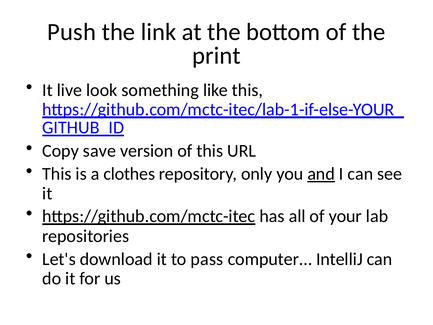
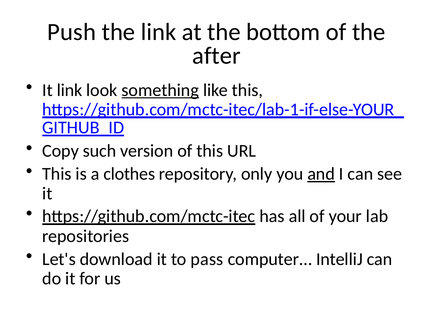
print: print -> after (216, 56)
It live: live -> link (70, 90)
something underline: none -> present (160, 90)
save: save -> such (100, 151)
